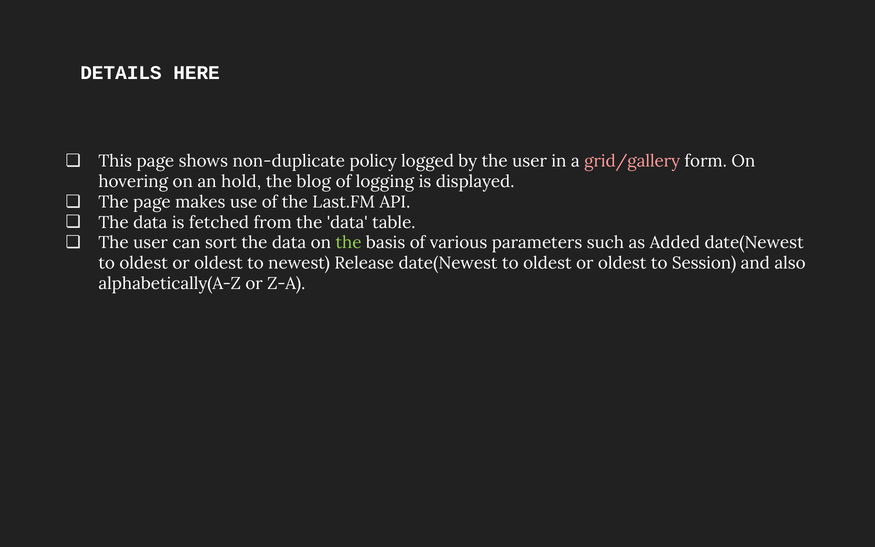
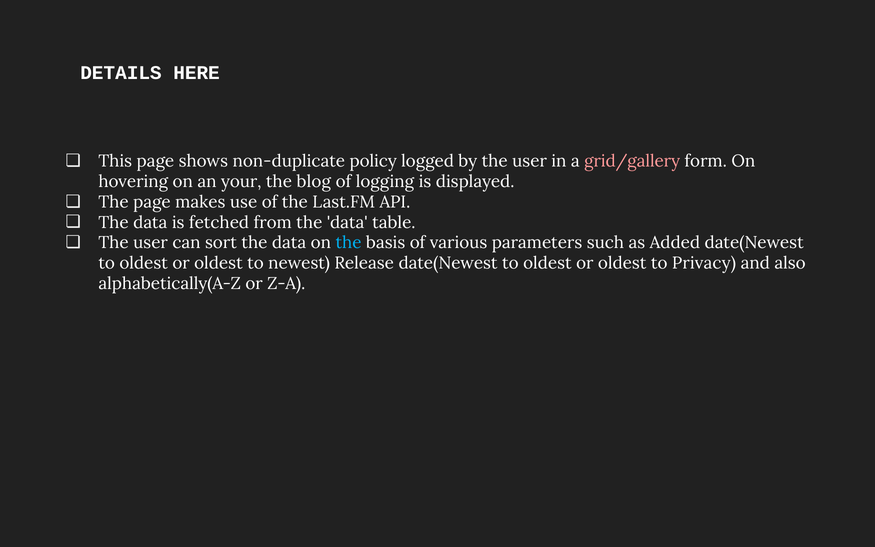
hold: hold -> your (241, 182)
the colour: light green -> light blue (349, 243)
Session: Session -> Privacy (704, 263)
